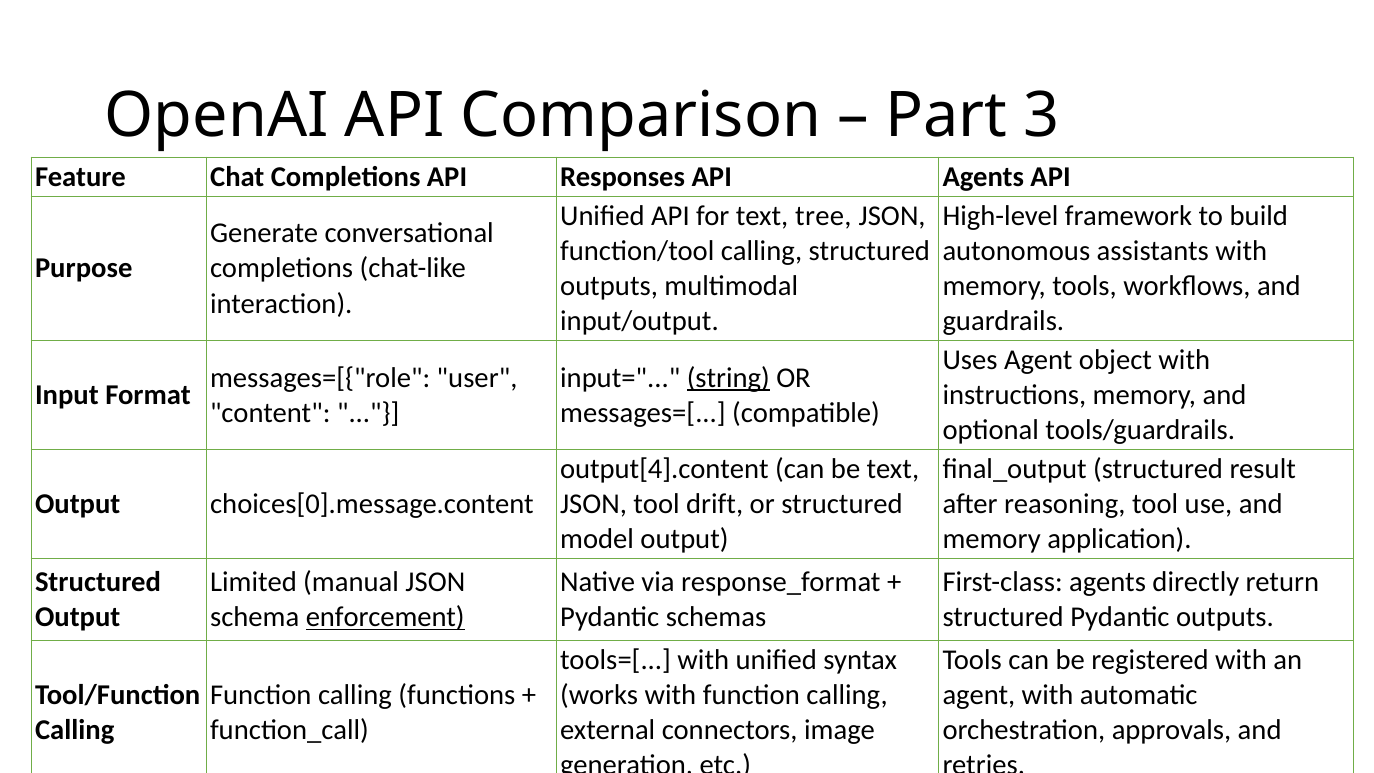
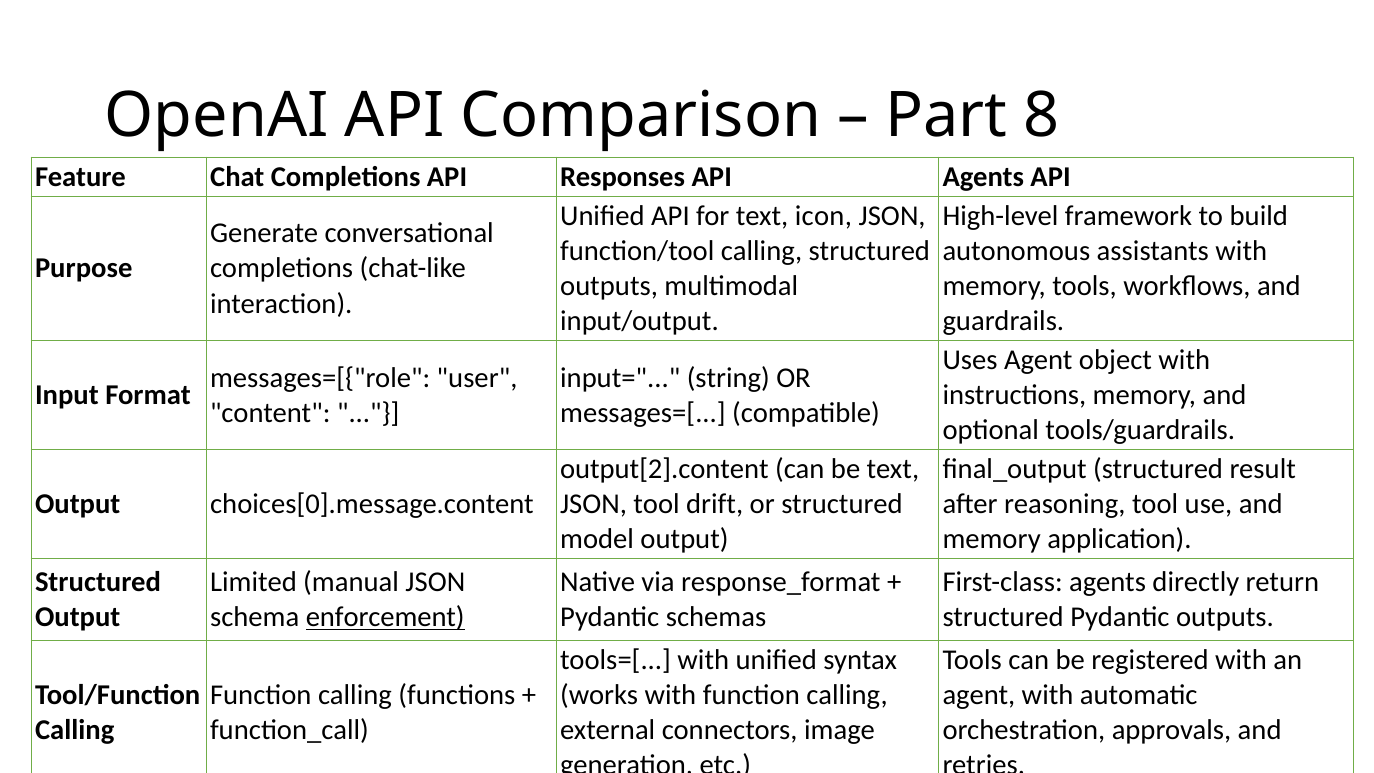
3: 3 -> 8 (1042, 115)
tree: tree -> icon (823, 216)
string underline: present -> none (728, 378)
output[4].content: output[4].content -> output[2].content (664, 469)
